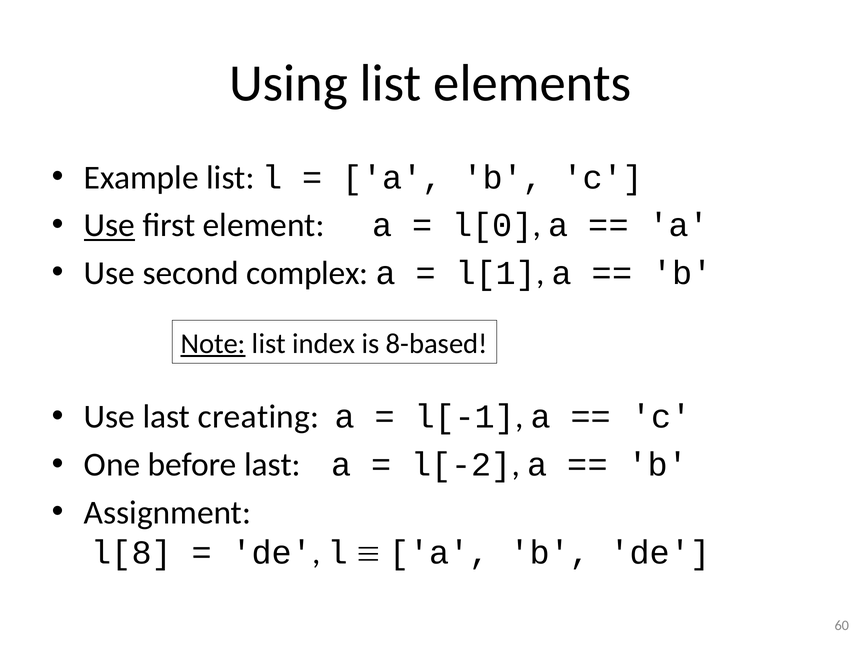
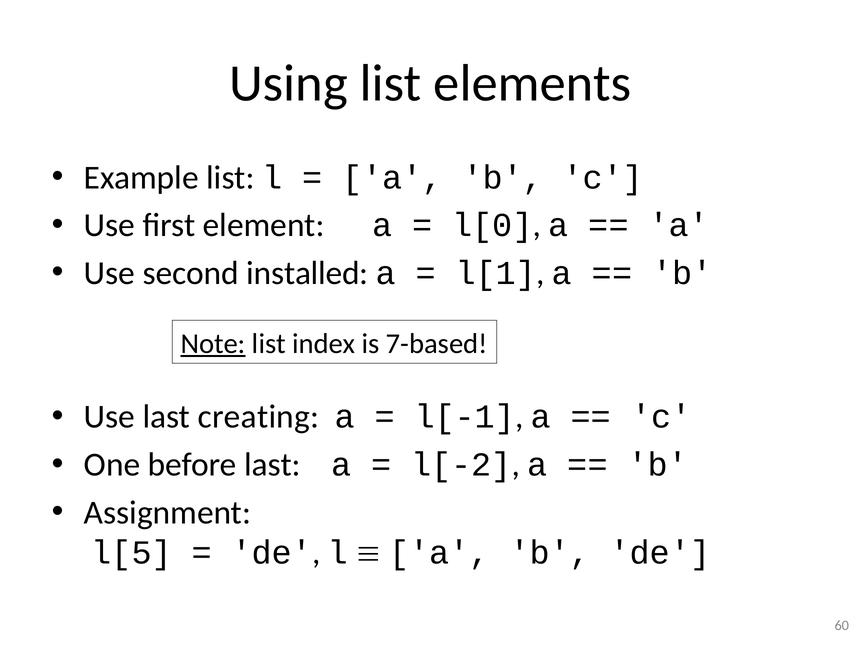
Use underline: present -> none (110, 225)
complex: complex -> installed (307, 273)
8-based: 8-based -> 7-based (437, 344)
l[8: l[8 -> l[5 (132, 553)
